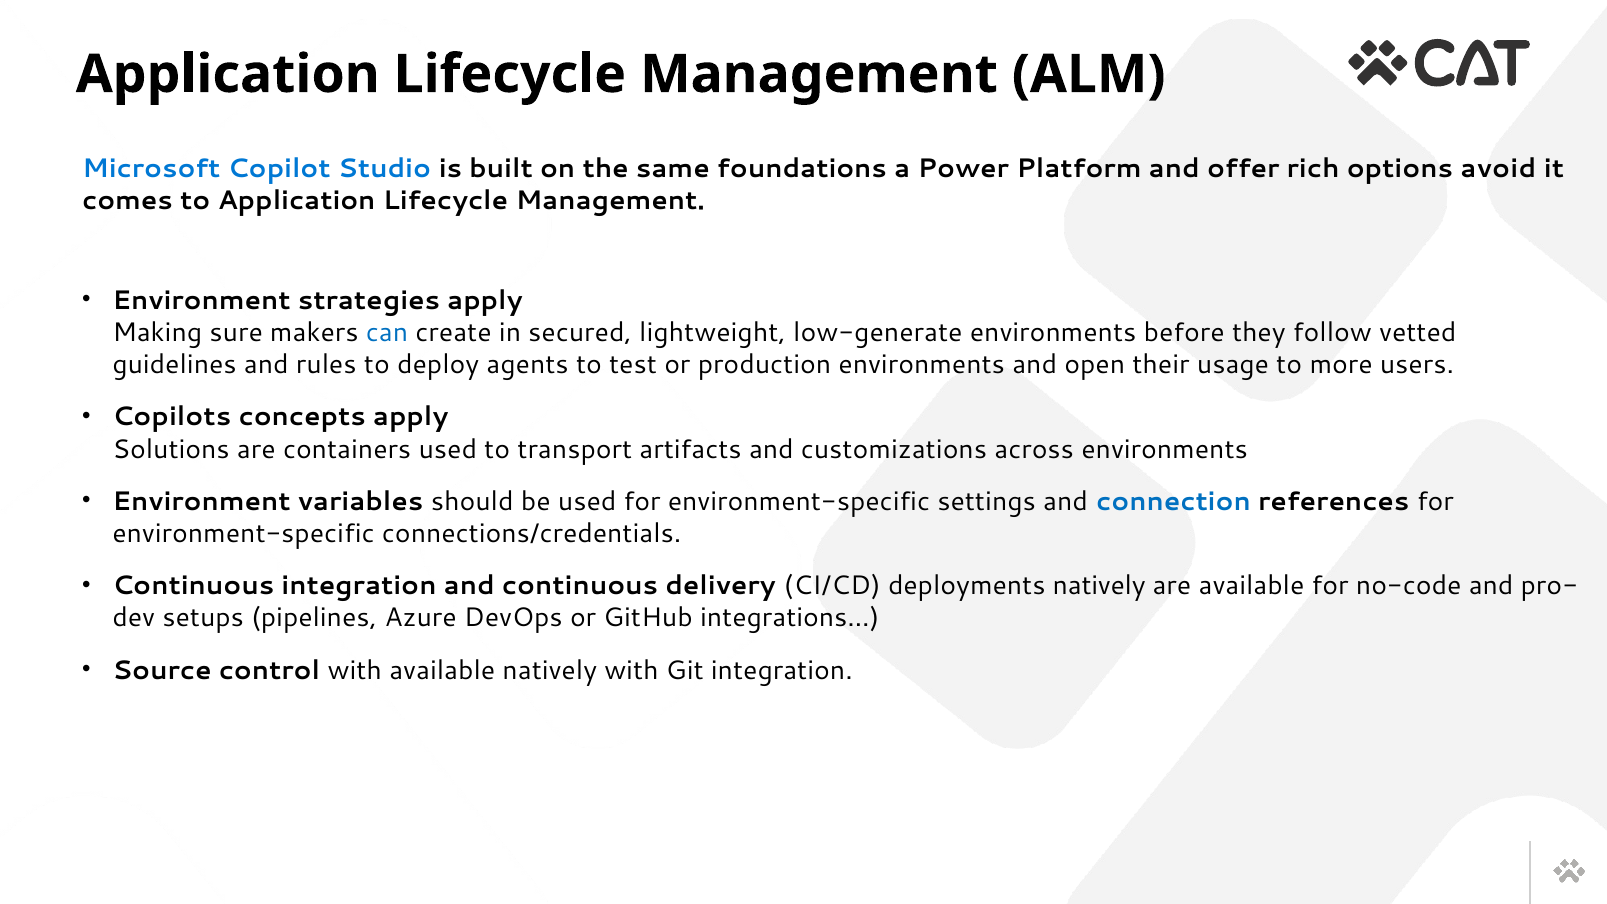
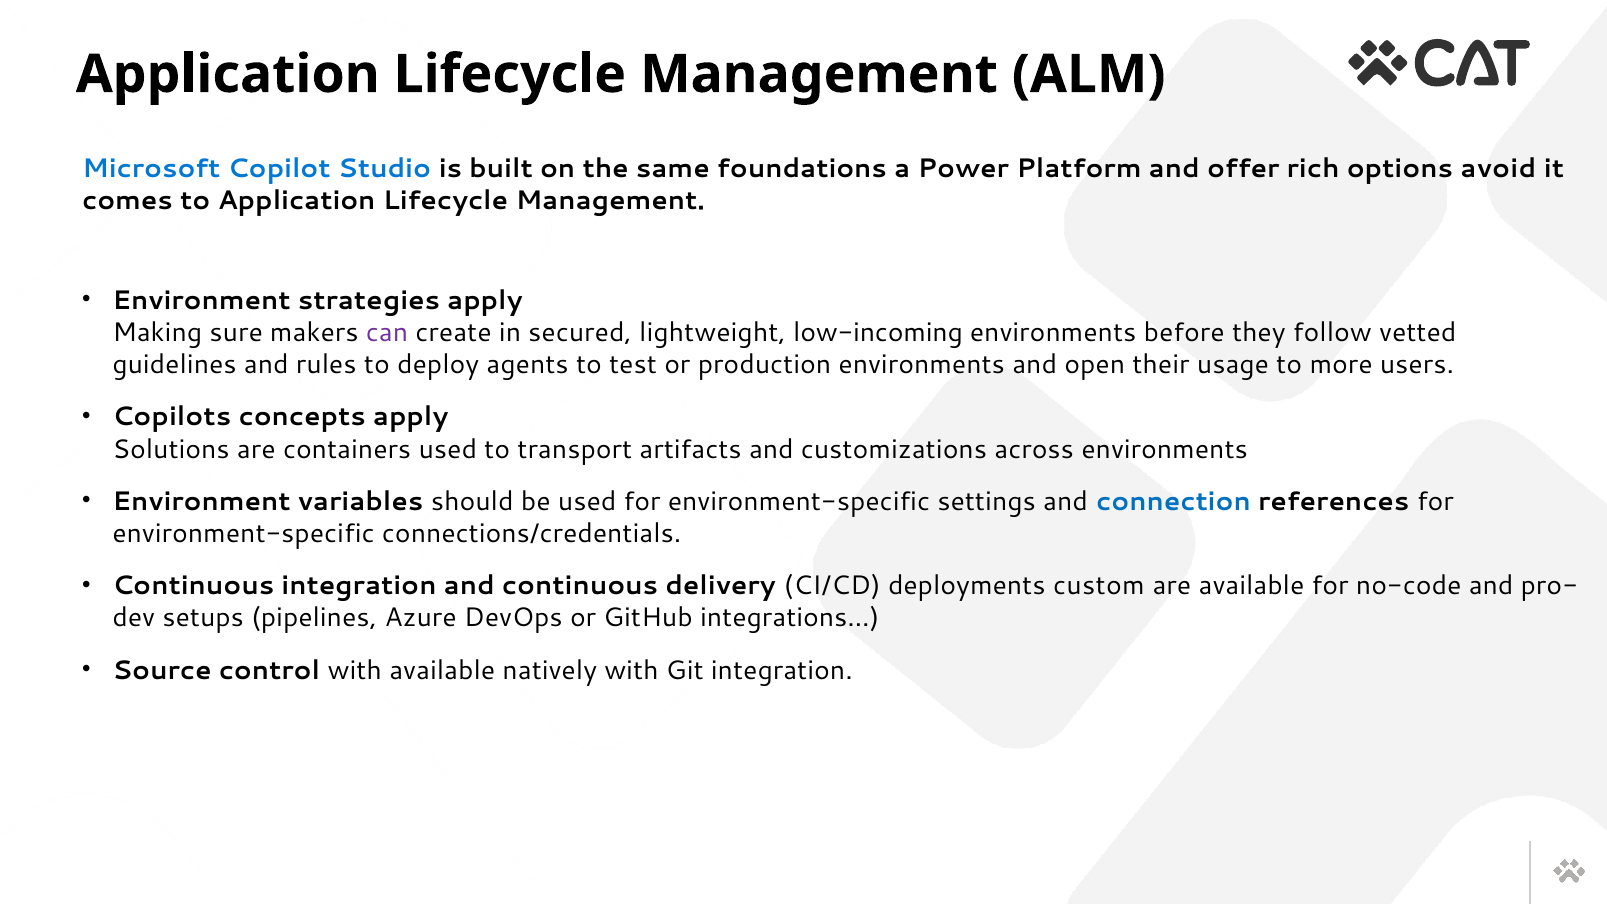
can colour: blue -> purple (387, 333)
low-generate: low-generate -> low-incoming (878, 333)
deployments natively: natively -> custom (1099, 586)
